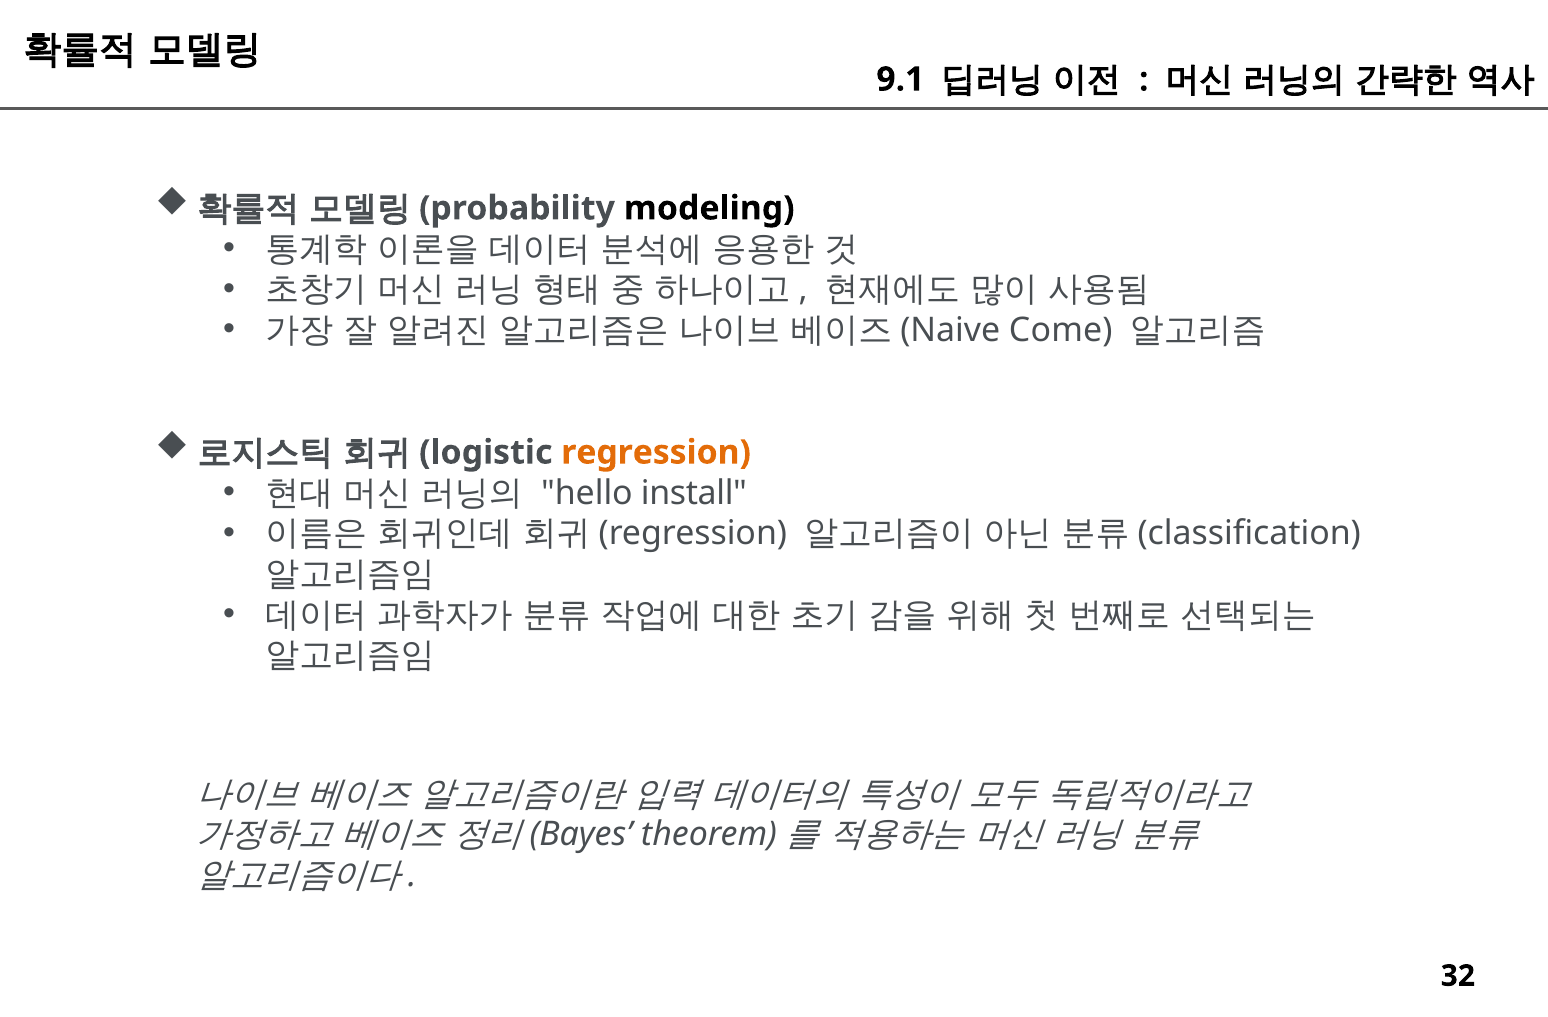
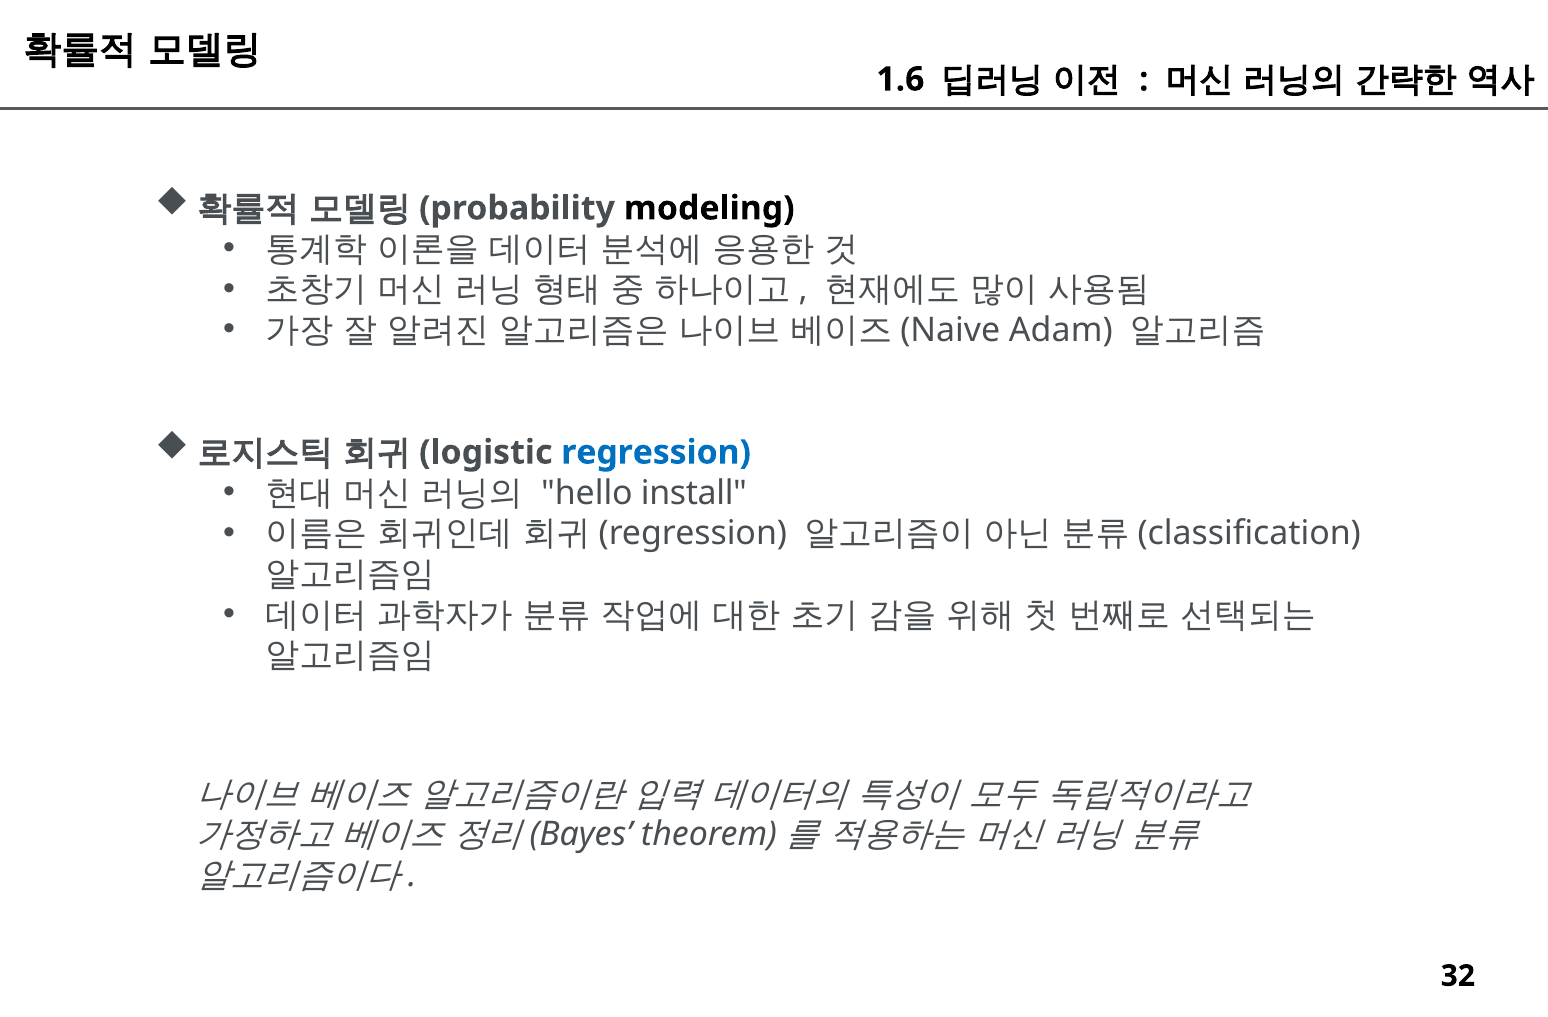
9.1: 9.1 -> 1.6 (900, 79)
Come: Come -> Adam (1061, 330)
regression colour: orange -> blue (656, 452)
